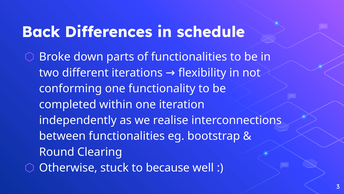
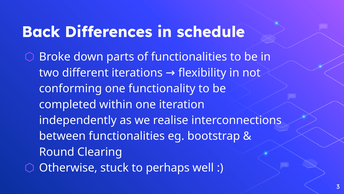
because: because -> perhaps (168, 167)
